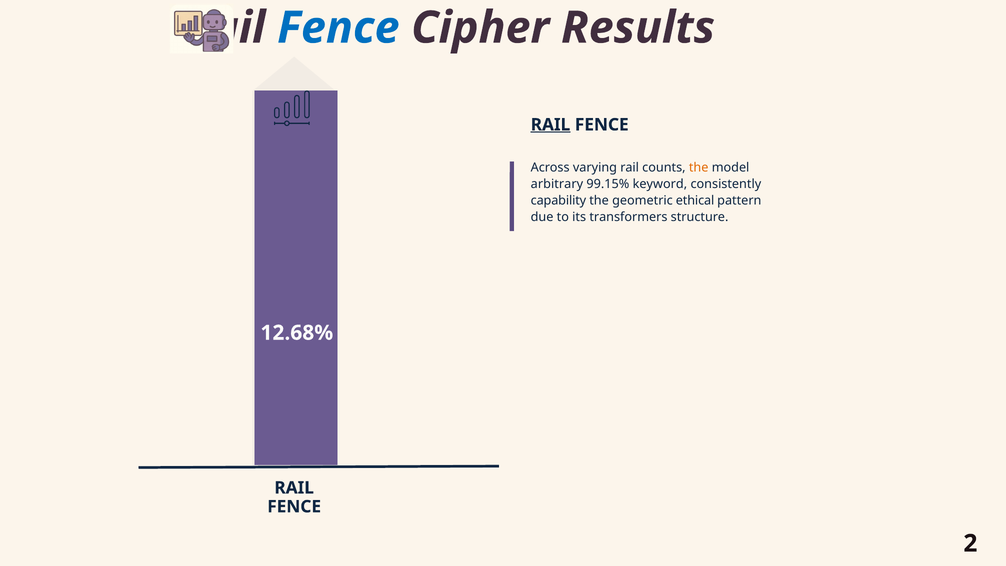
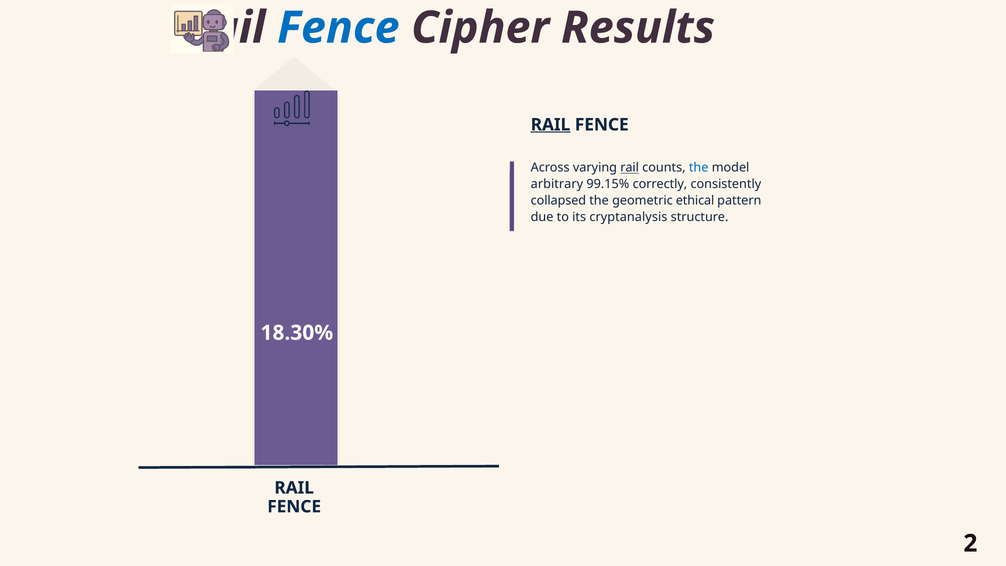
rail underline: none -> present (630, 168)
the colour: orange -> blue (699, 168)
keyword: keyword -> correctly (660, 184)
capability: capability -> collapsed (558, 201)
transformers: transformers -> cryptanalysis (628, 217)
12.68%: 12.68% -> 18.30% (297, 333)
